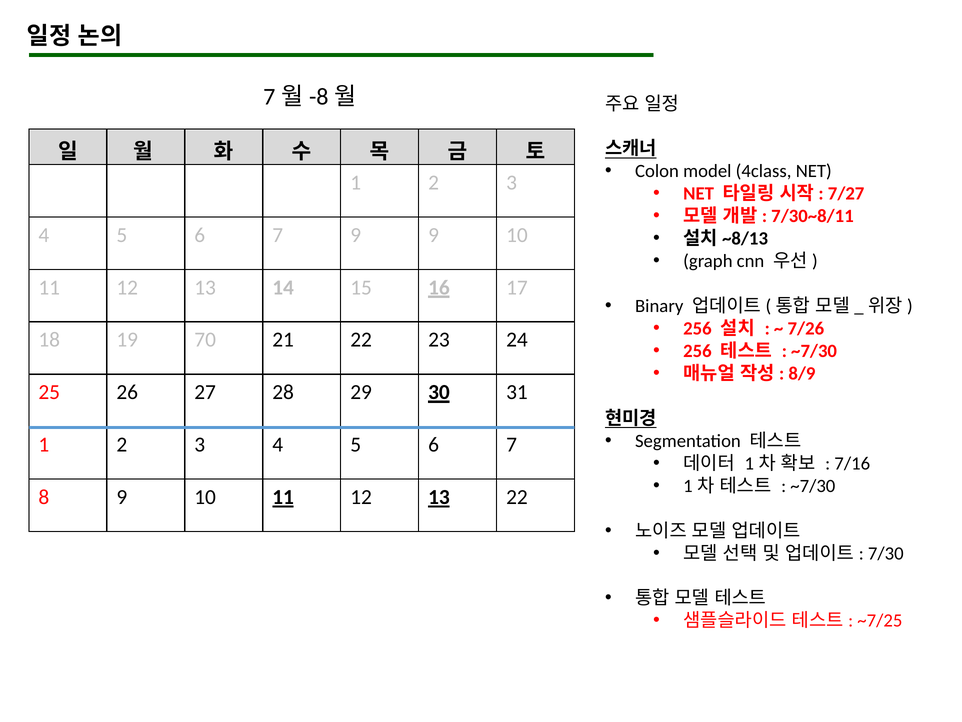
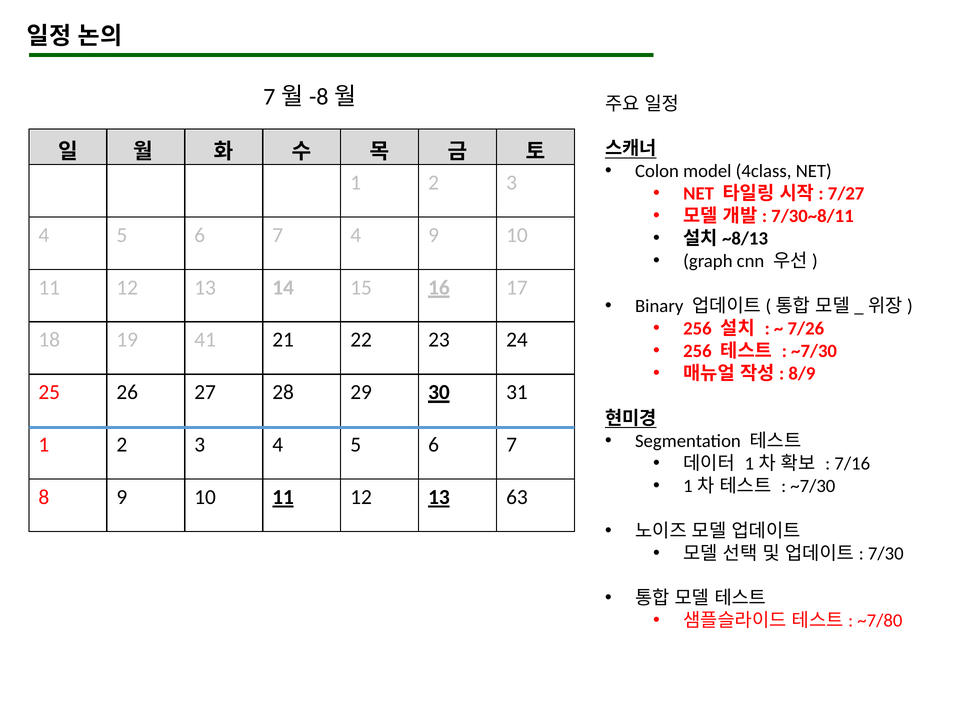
7 9: 9 -> 4 (356, 235)
70: 70 -> 41 (205, 340)
13 22: 22 -> 63 (517, 497)
~7/25: ~7/25 -> ~7/80 (880, 620)
